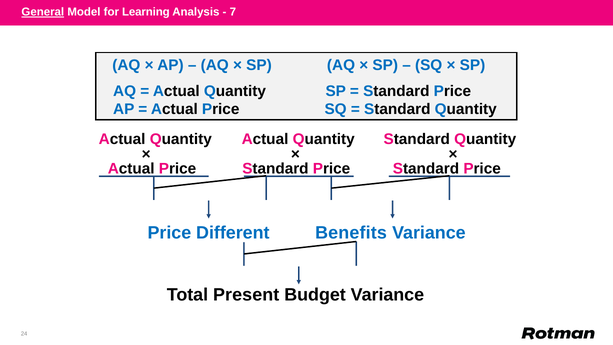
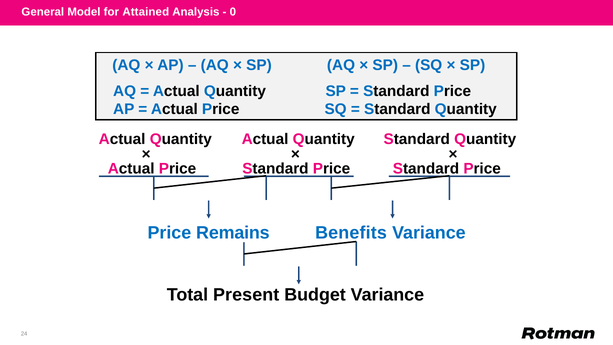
General underline: present -> none (43, 12)
Learning: Learning -> Attained (146, 12)
7: 7 -> 0 (233, 12)
Different: Different -> Remains (233, 233)
